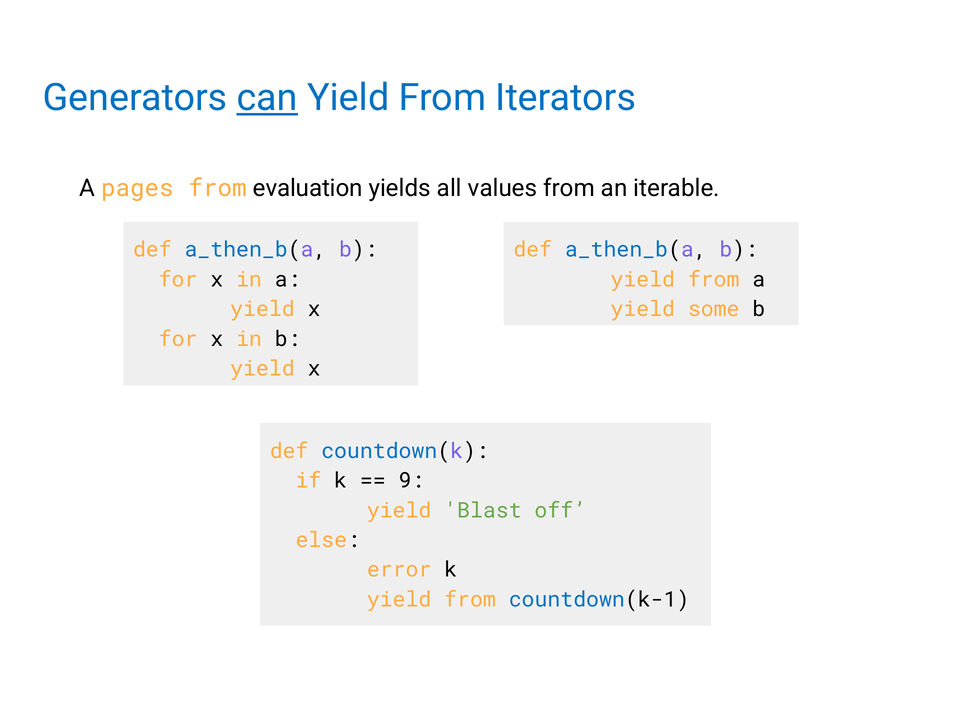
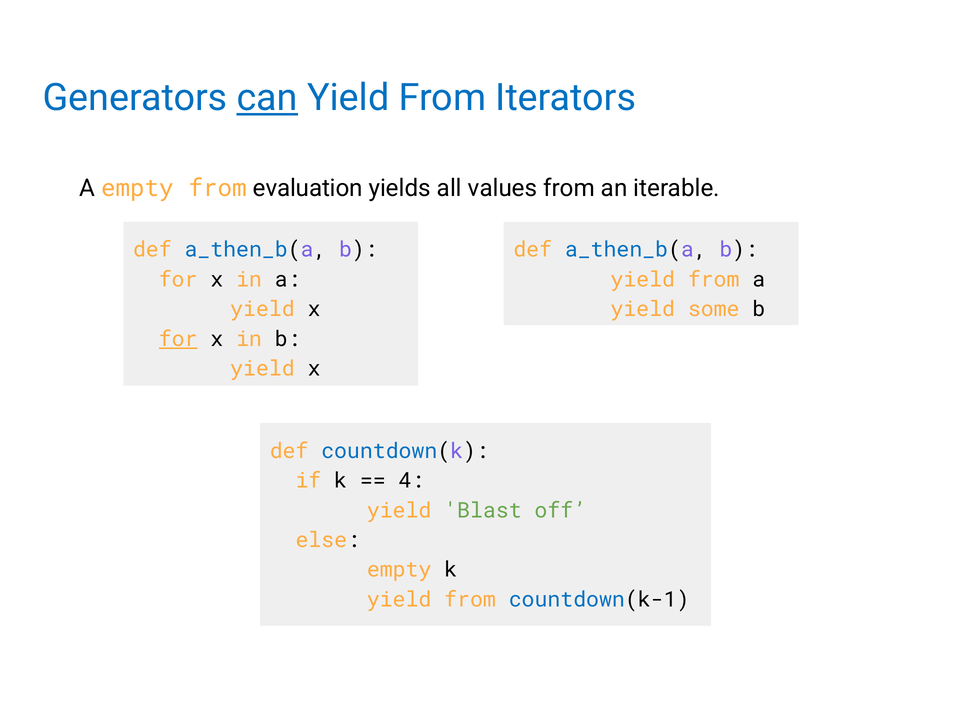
A pages: pages -> empty (138, 188)
for underline: none -> present (178, 339)
9: 9 -> 4 (411, 481)
error: error -> empty (399, 570)
